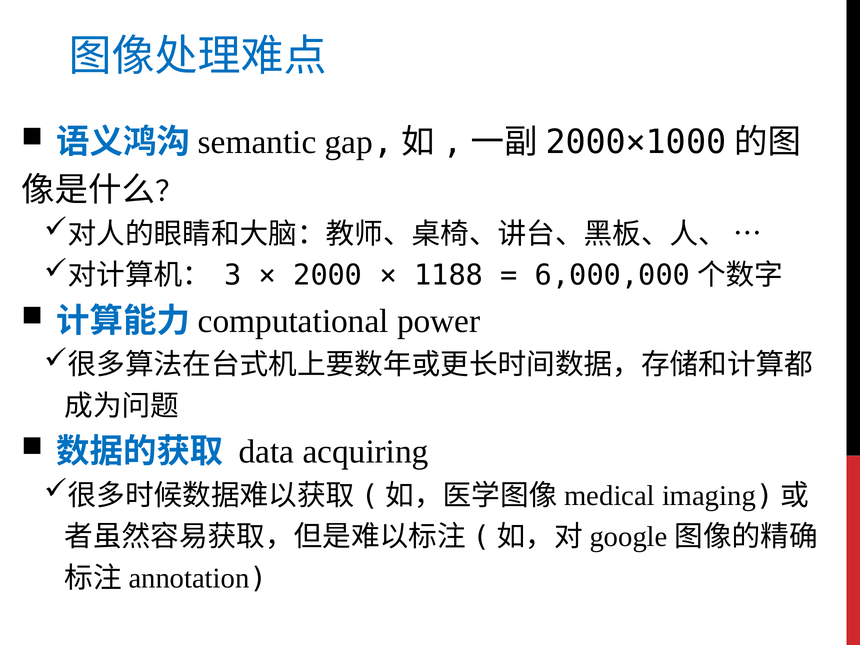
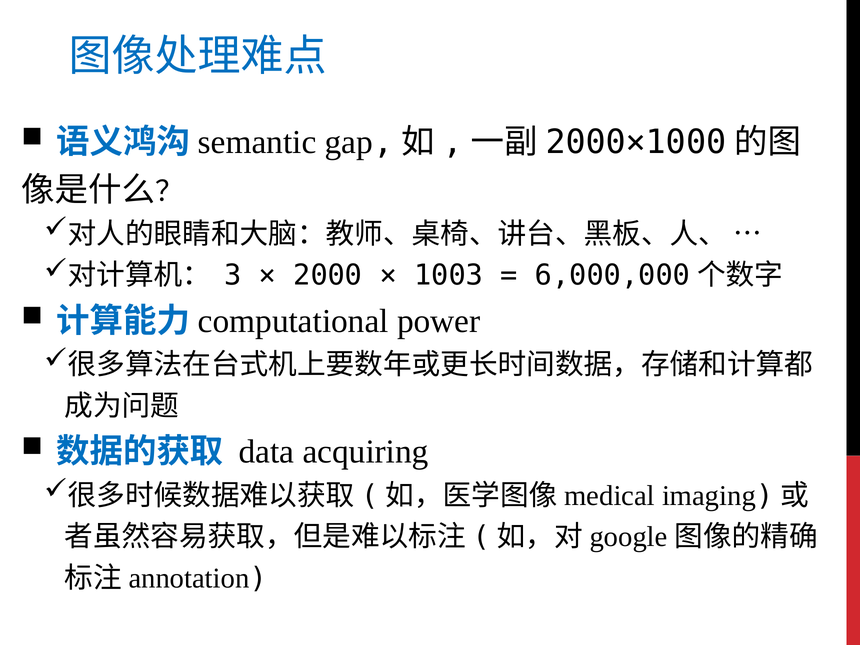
1188: 1188 -> 1003 (449, 275)
